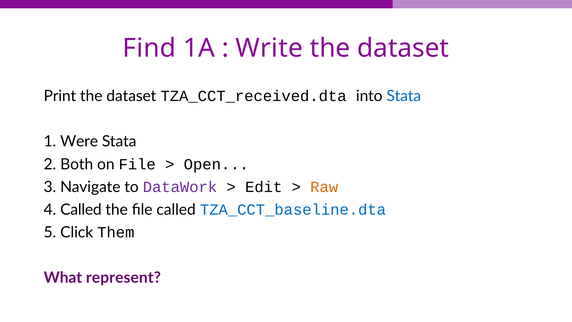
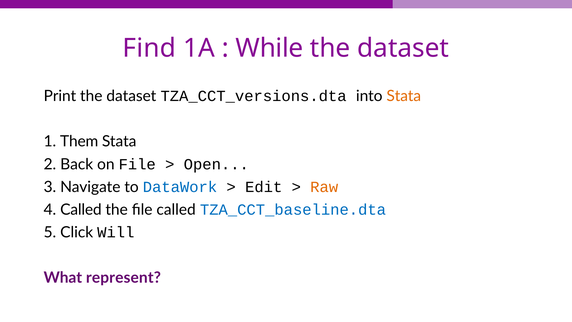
Write: Write -> While (269, 48)
TZA_CCT_received.dta: TZA_CCT_received.dta -> TZA_CCT_versions.dta (254, 96)
Stata colour: blue -> orange (404, 96)
Were: Were -> Them (79, 141)
Both: Both -> Back (77, 164)
DataWork colour: purple -> blue (180, 187)
Them: Them -> Will (116, 232)
